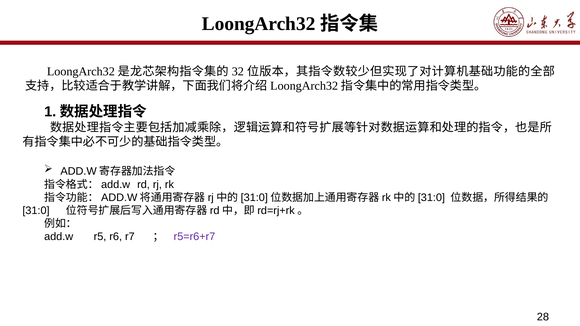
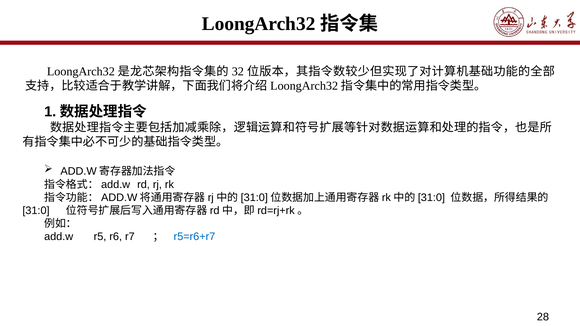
r5=r6+r7 colour: purple -> blue (194, 237)
